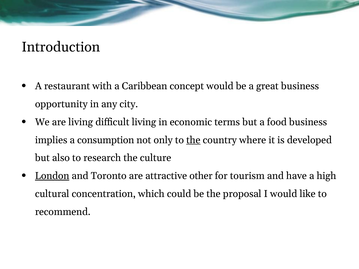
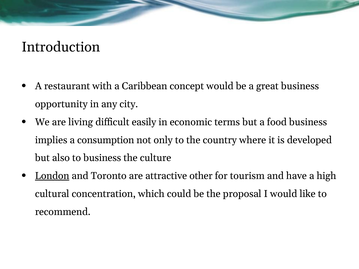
difficult living: living -> easily (144, 122)
the underline: present -> none (193, 140)
to research: research -> business (102, 158)
